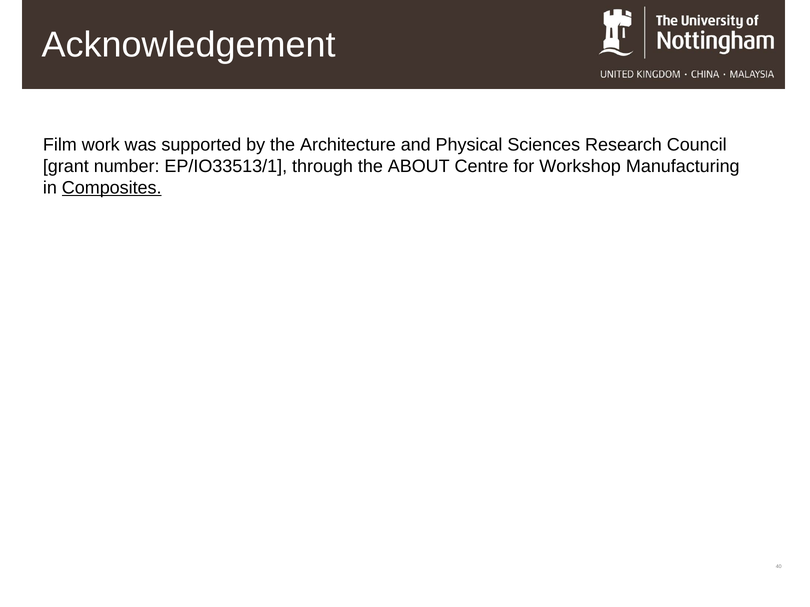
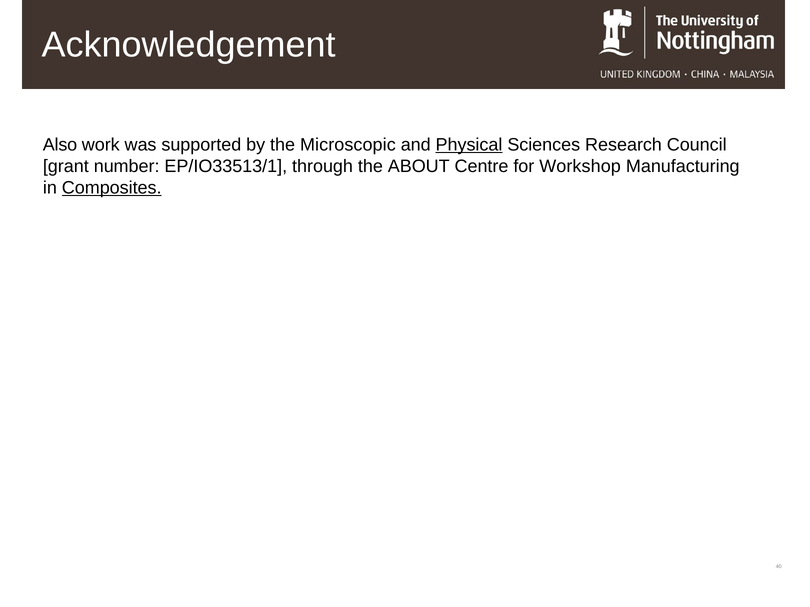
Film: Film -> Also (60, 145)
Architecture: Architecture -> Microscopic (348, 145)
Physical underline: none -> present (469, 145)
